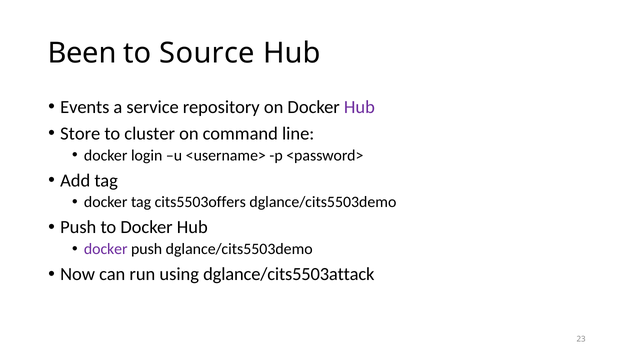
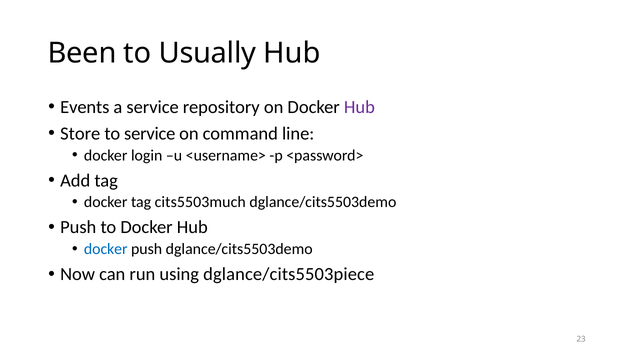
Source: Source -> Usually (207, 53)
to cluster: cluster -> service (150, 134)
cits5503offers: cits5503offers -> cits5503much (200, 203)
docker colour: purple -> blue (106, 250)
dglance/cits5503attack: dglance/cits5503attack -> dglance/cits5503piece (289, 275)
